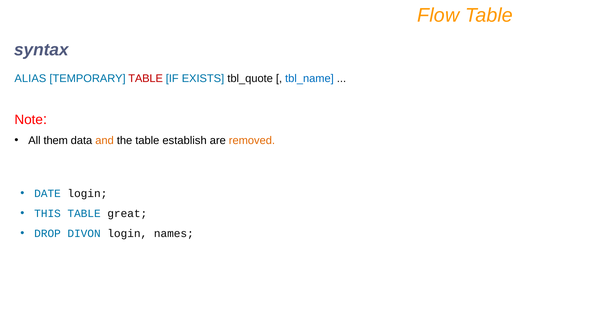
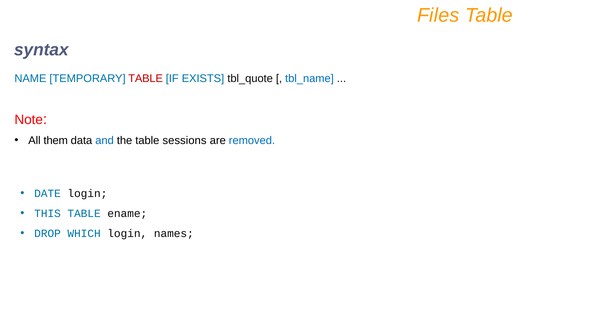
Flow: Flow -> Files (438, 15)
ALIAS: ALIAS -> NAME (30, 78)
and colour: orange -> blue (105, 140)
establish: establish -> sessions (185, 140)
removed colour: orange -> blue (252, 140)
great: great -> ename (127, 213)
DIVON: DIVON -> WHICH (84, 233)
